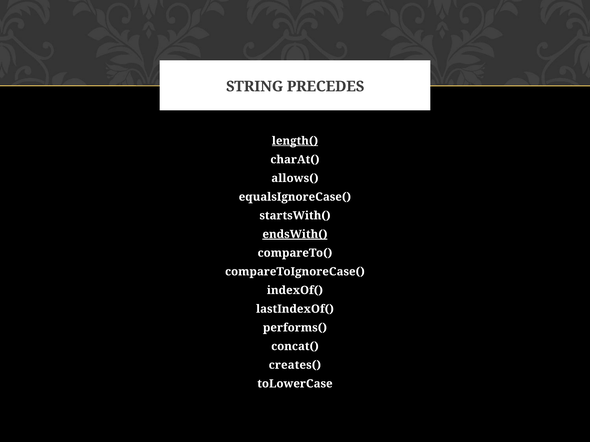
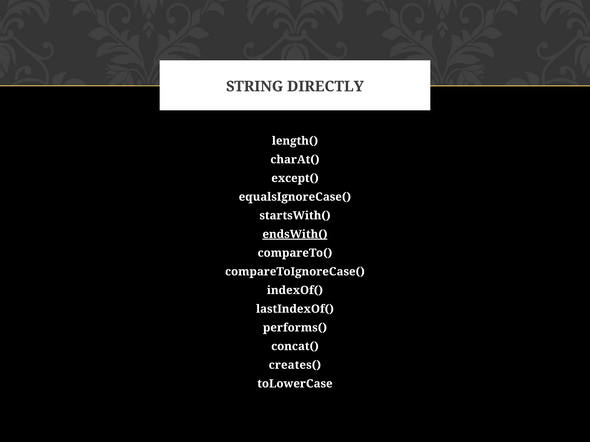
PRECEDES: PRECEDES -> DIRECTLY (325, 87)
length( underline: present -> none (295, 141)
allows(: allows( -> except( (295, 178)
